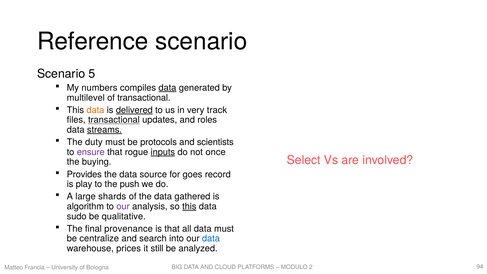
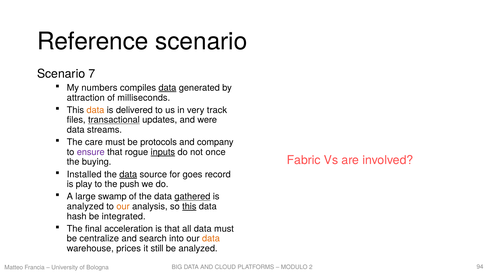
5: 5 -> 7 (92, 74)
multilevel: multilevel -> attraction (86, 98)
of transactional: transactional -> milliseconds (144, 98)
delivered underline: present -> none (134, 110)
roles: roles -> were (207, 120)
streams underline: present -> none (104, 130)
duty: duty -> care (94, 142)
scientists: scientists -> company (215, 142)
Select: Select -> Fabric (304, 160)
Provides: Provides -> Installed (84, 174)
data underline: none -> present (128, 174)
shards: shards -> swamp (112, 197)
gathered underline: none -> present (192, 197)
algorithm: algorithm -> analyzed (85, 206)
our colour: purple -> orange (123, 206)
sudo: sudo -> hash (77, 216)
qualitative: qualitative -> integrated (124, 216)
provenance: provenance -> acceleration (129, 229)
data colour: blue -> orange (211, 239)
